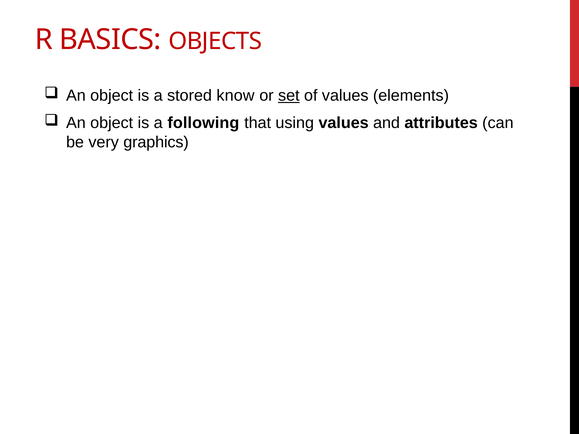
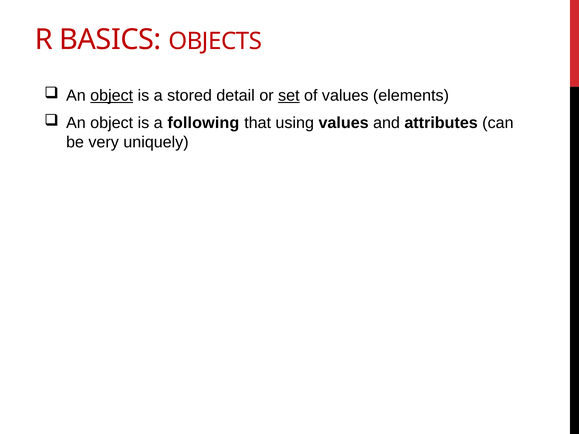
object underline: none -> present (112, 96)
know: know -> detail (236, 96)
graphics: graphics -> uniquely (156, 142)
